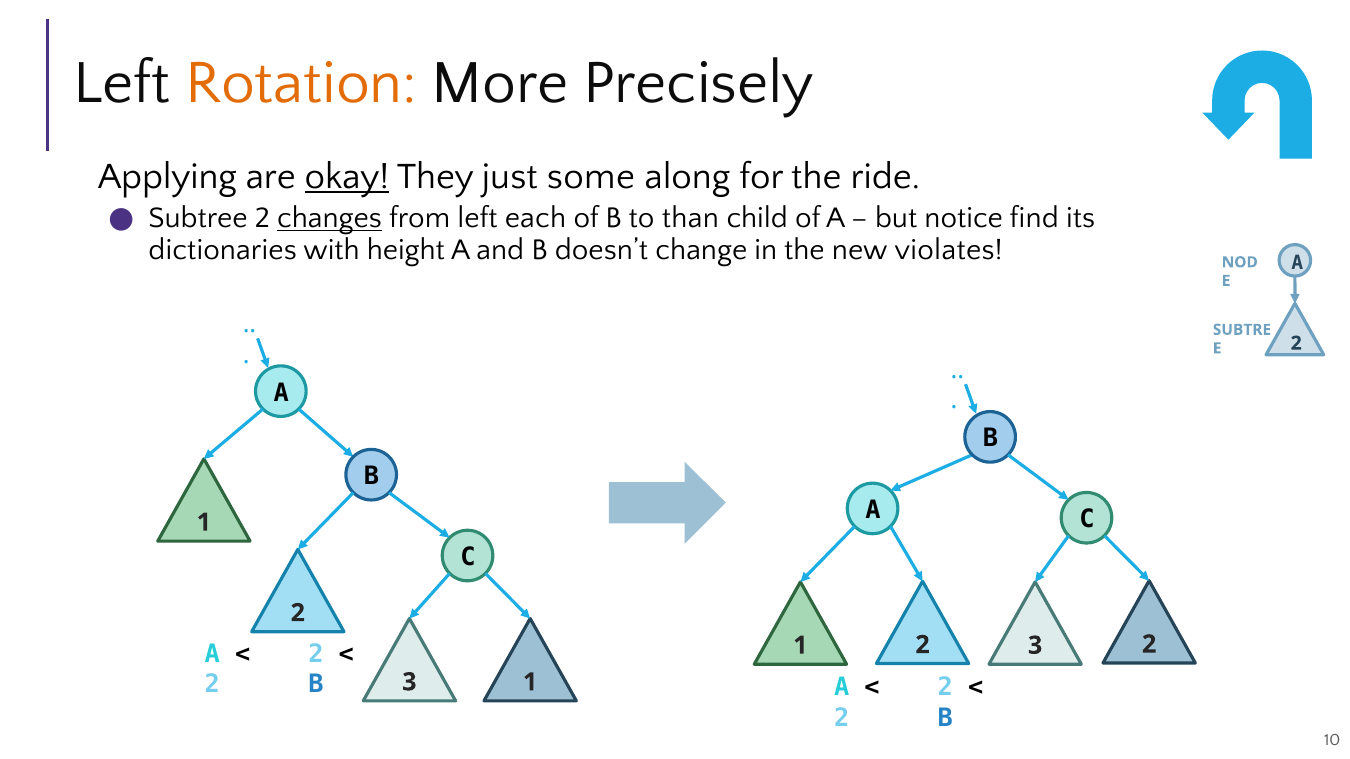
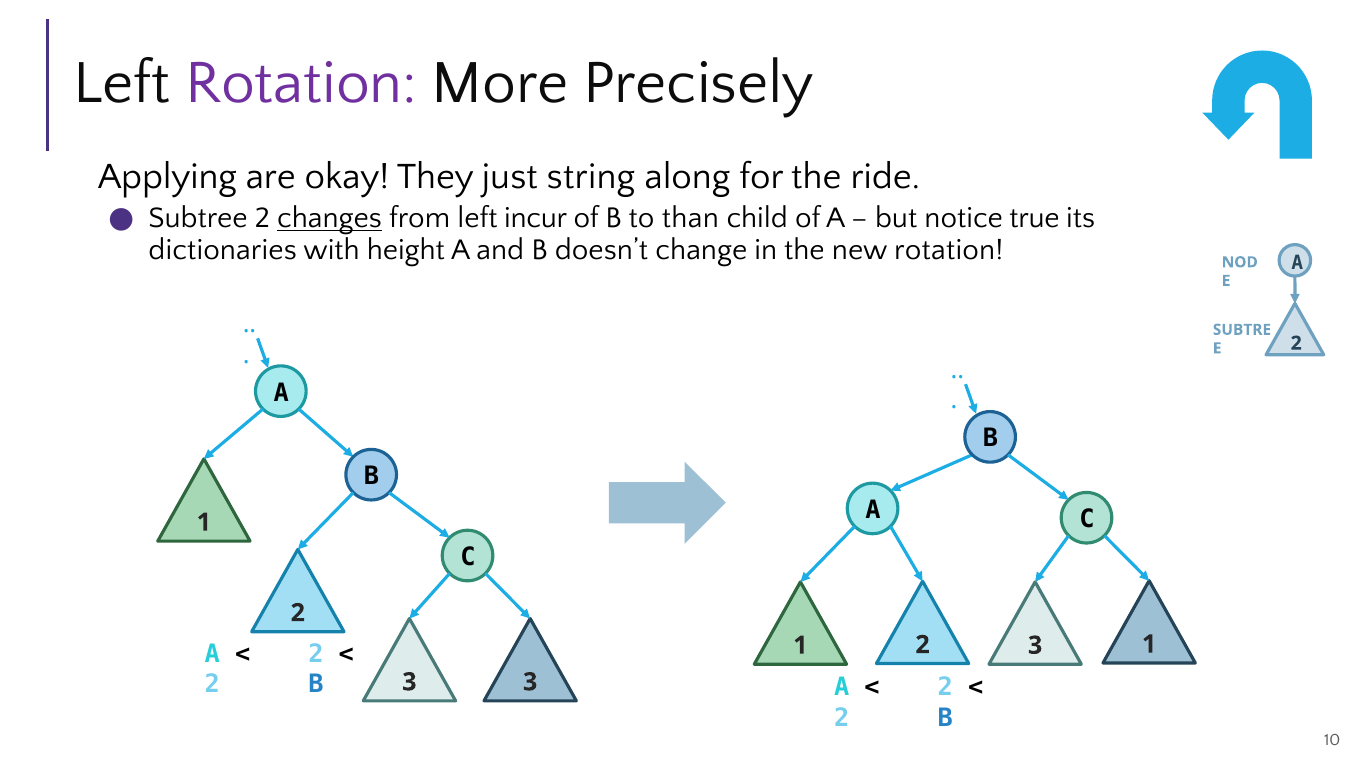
Rotation colour: orange -> purple (301, 83)
okay underline: present -> none (347, 177)
some: some -> string (591, 177)
each: each -> incur (536, 218)
find: find -> true (1034, 218)
new violates: violates -> rotation (949, 250)
3 2: 2 -> 1 (1149, 644)
3 1: 1 -> 3 (530, 682)
